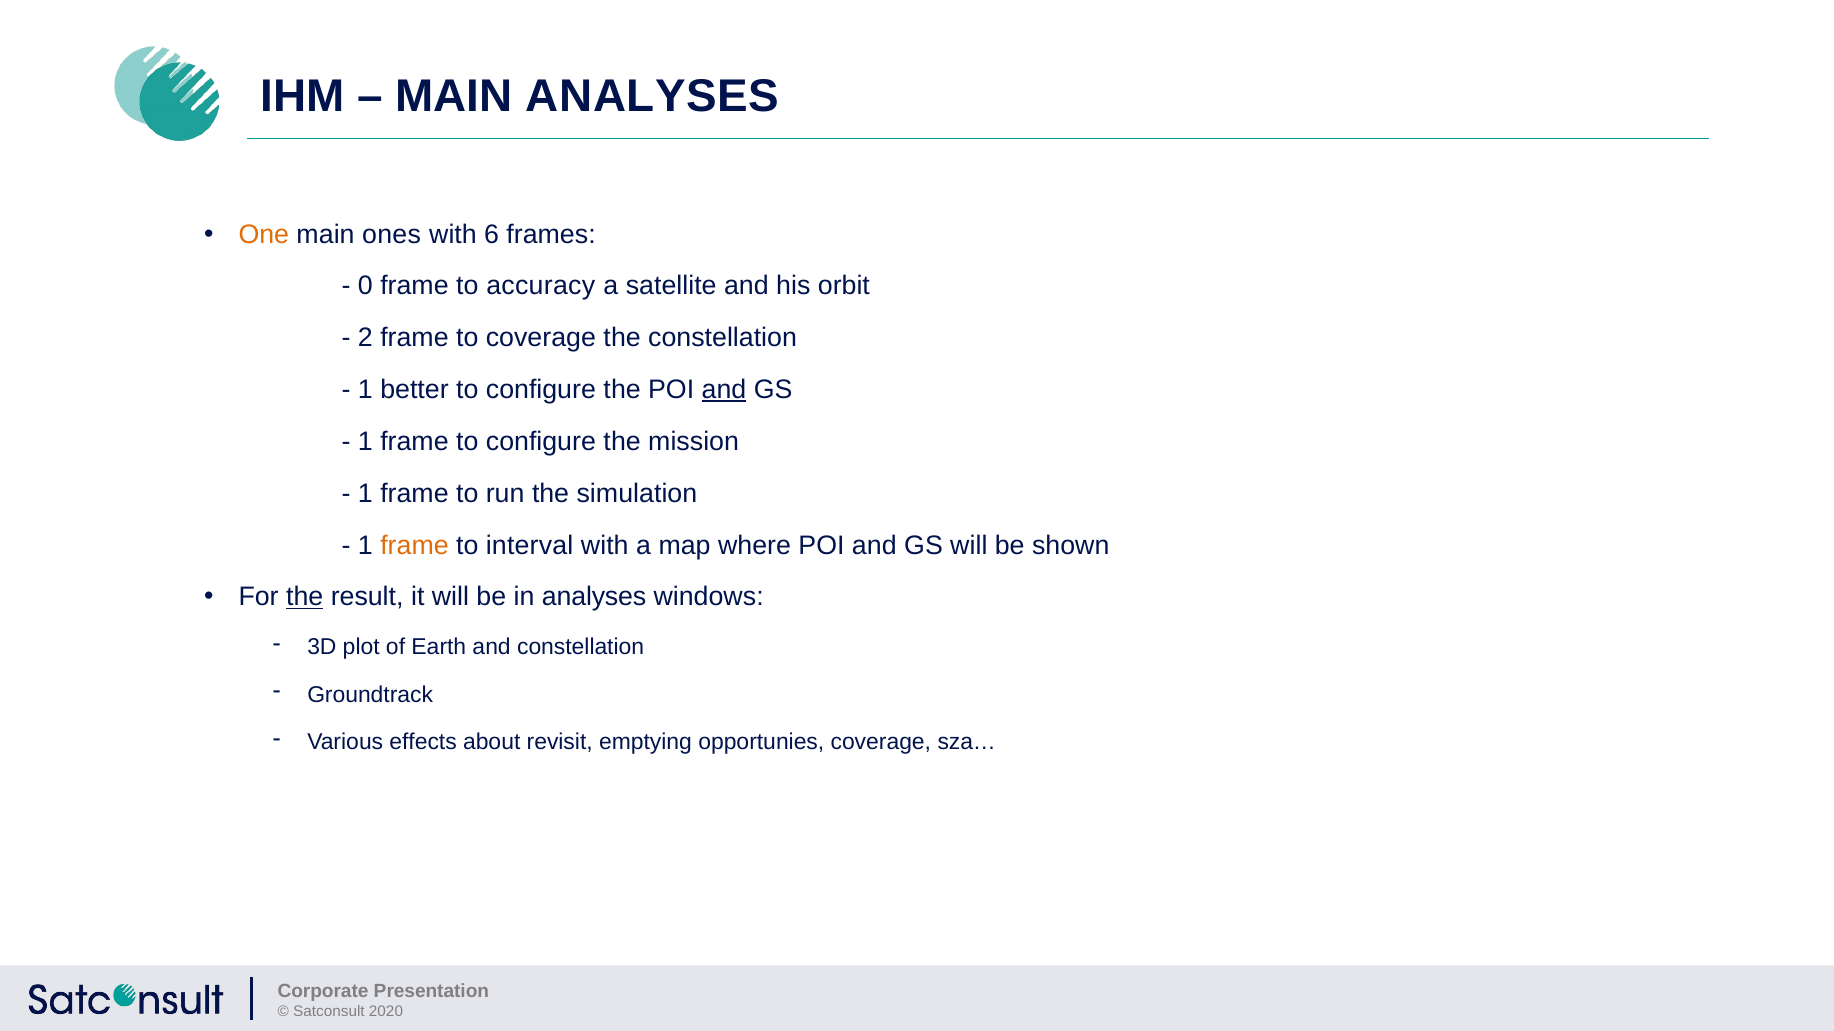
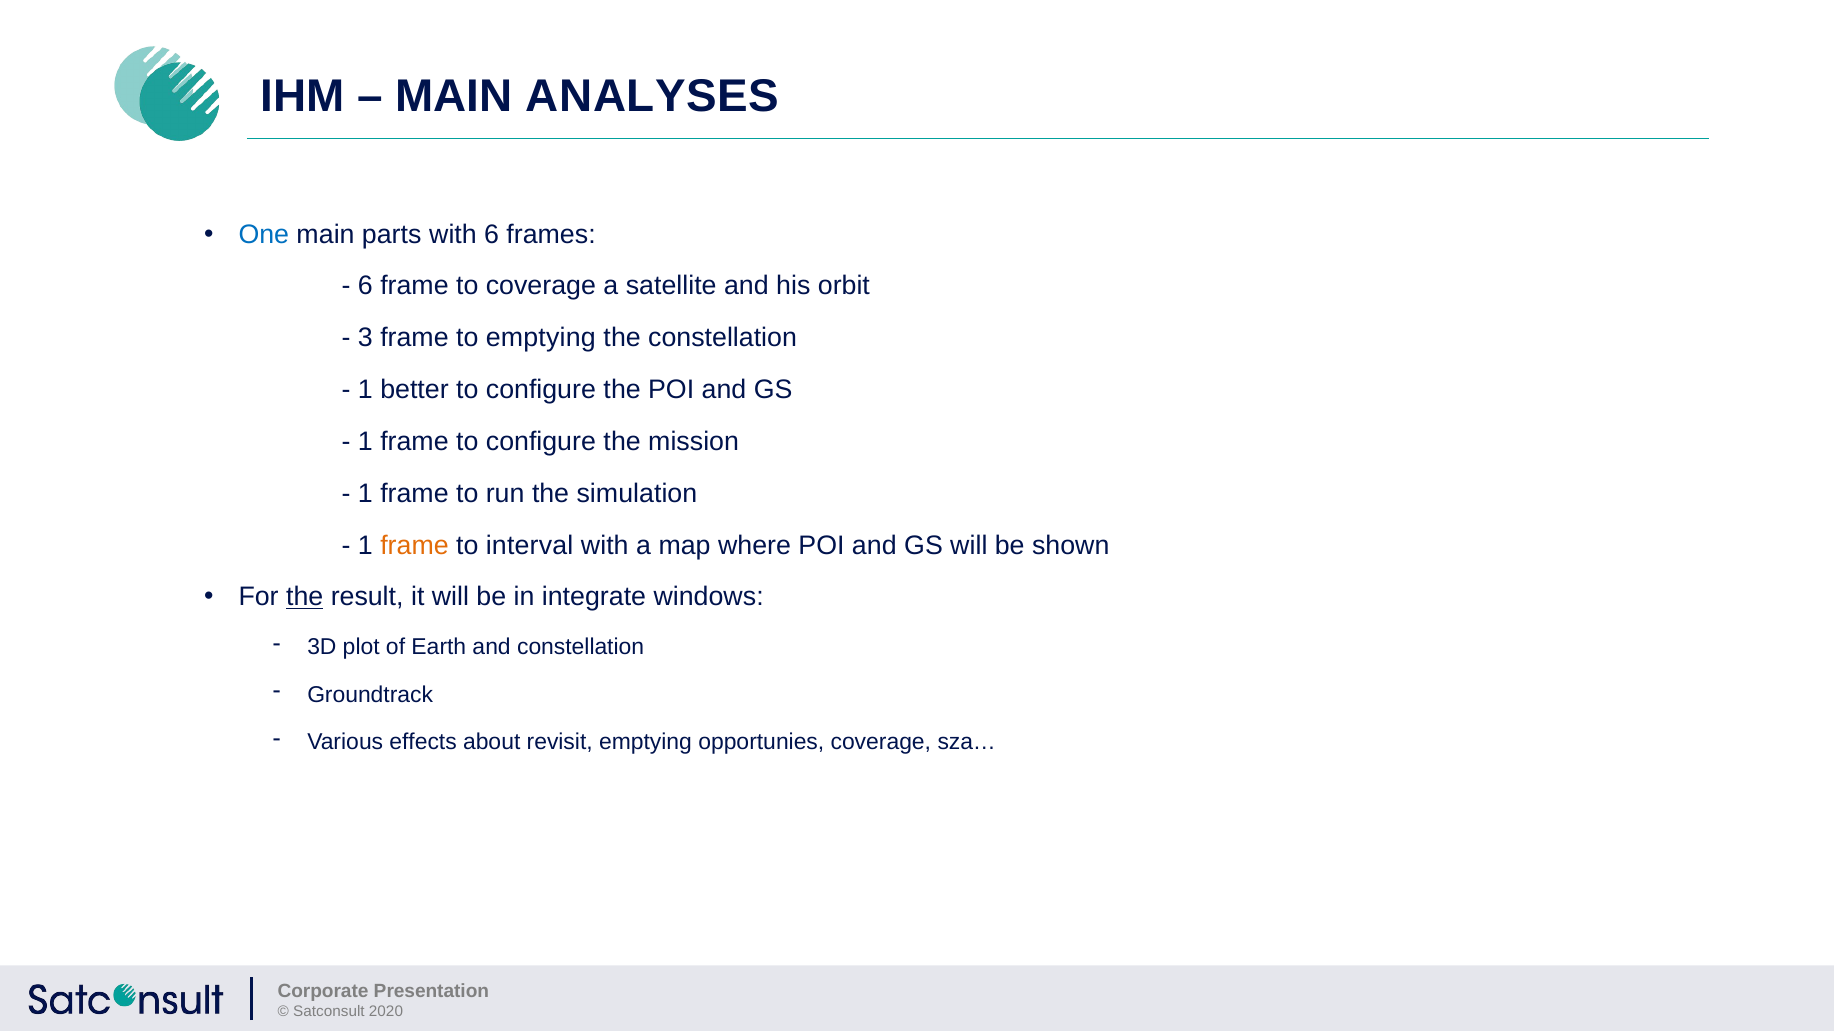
One colour: orange -> blue (264, 234)
ones: ones -> parts (392, 234)
0: 0 -> 6 (365, 286)
to accuracy: accuracy -> coverage (541, 286)
2: 2 -> 3 (365, 338)
to coverage: coverage -> emptying (541, 338)
and underline: present -> none (724, 390)
in analyses: analyses -> integrate (594, 597)
